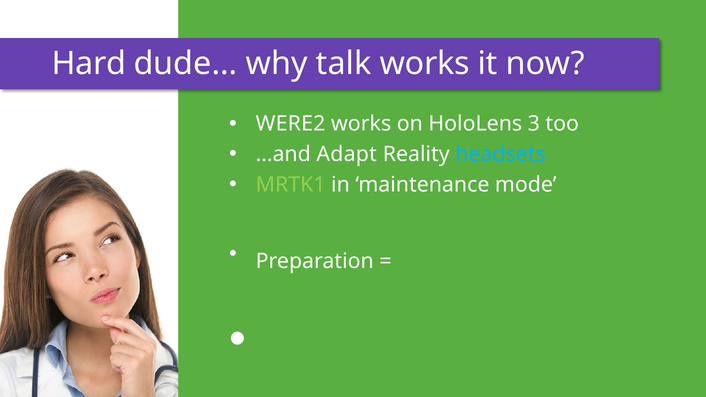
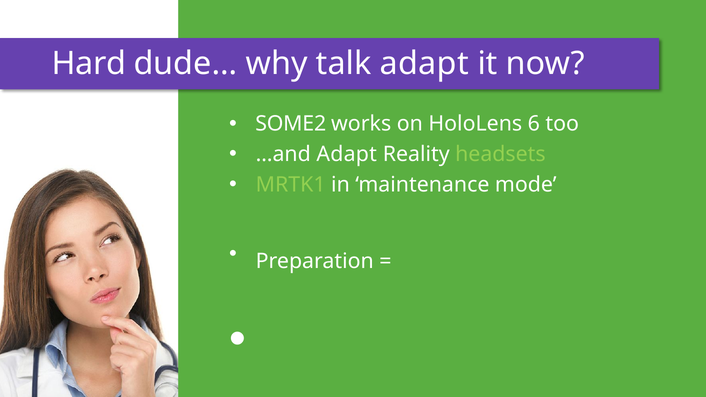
talk works: works -> adapt (424, 63)
WERE2: WERE2 -> SOME2 (291, 124)
3: 3 -> 6 (534, 124)
headsets colour: light blue -> light green (500, 154)
